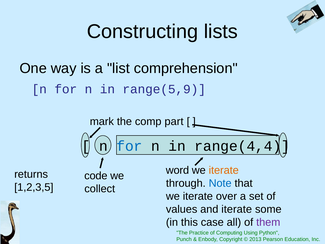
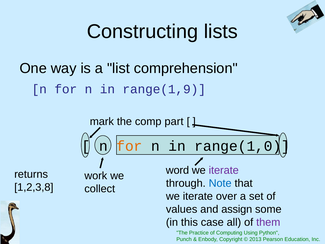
range(5,9: range(5,9 -> range(1,9 (164, 89)
for colour: blue -> orange (129, 146)
range(4,4: range(4,4 -> range(1,0 (242, 146)
iterate colour: orange -> purple (224, 170)
code: code -> work (96, 176)
1,2,3,5: 1,2,3,5 -> 1,2,3,8 (34, 187)
and iterate: iterate -> assign (237, 209)
